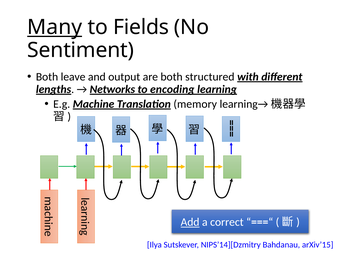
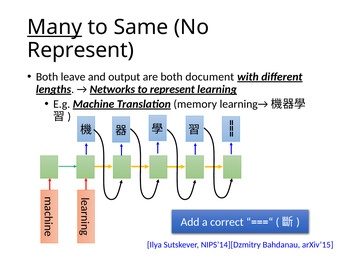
Fields: Fields -> Same (141, 27)
Sentiment: Sentiment -> Represent (81, 50)
structured: structured -> document (210, 77)
to encoding: encoding -> represent (172, 89)
Add underline: present -> none (190, 223)
